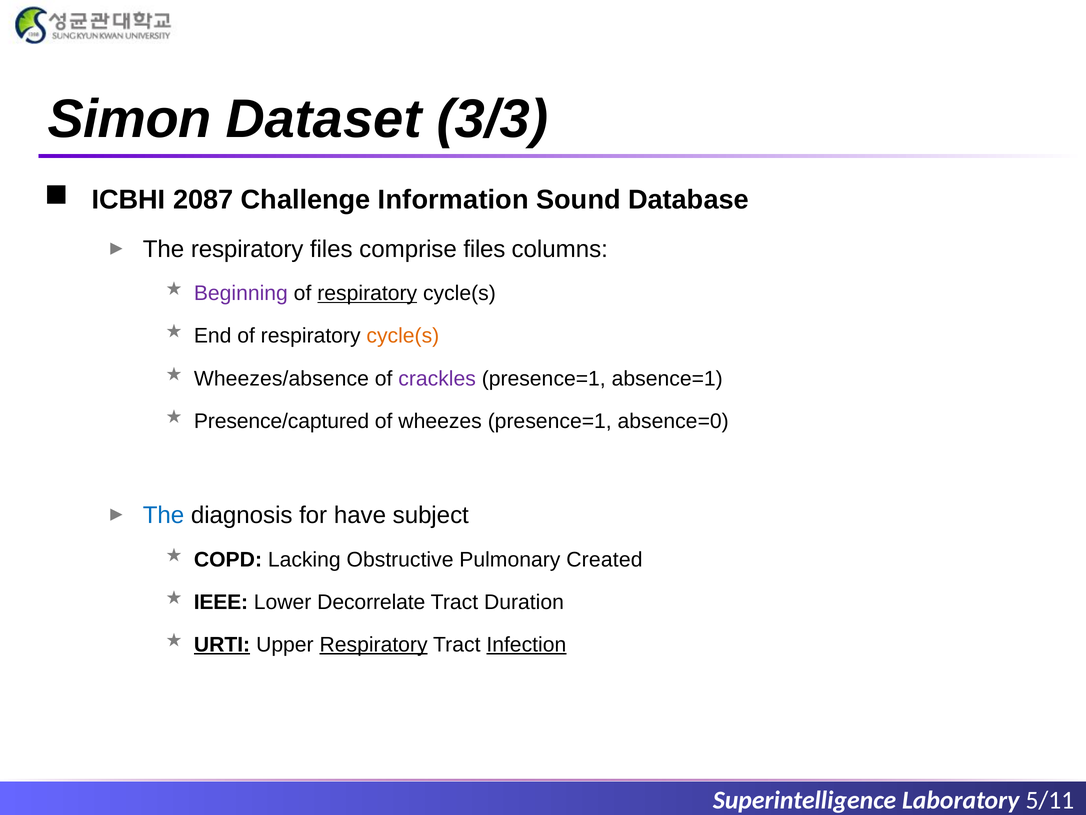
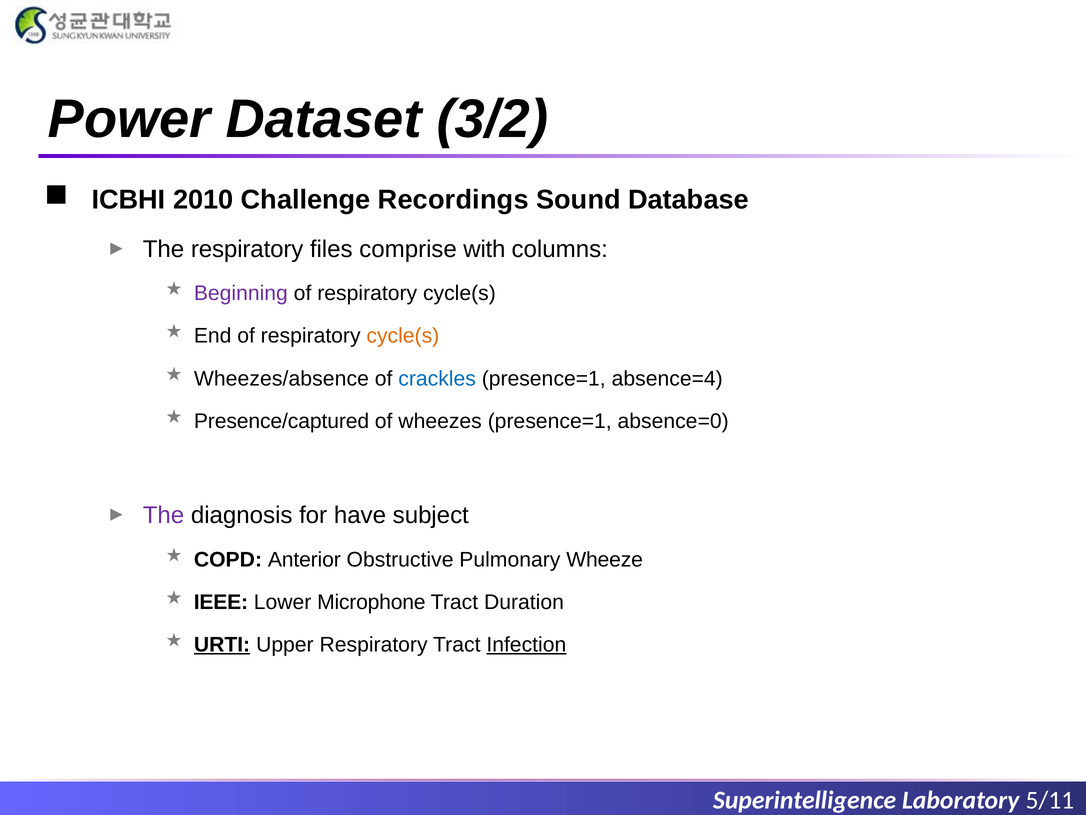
Simon: Simon -> Power (129, 119)
3/3: 3/3 -> 3/2 (492, 119)
2087: 2087 -> 2010 (203, 200)
Information: Information -> Recordings (453, 200)
comprise files: files -> with (484, 249)
respiratory underline: present -> none (367, 293)
crackles colour: purple -> blue (437, 378)
absence=1: absence=1 -> absence=4 (667, 378)
The colour: blue -> purple (164, 515)
Lacking: Lacking -> Anterior (304, 559)
Created: Created -> Wheeze (605, 559)
Decorrelate: Decorrelate -> Microphone (371, 602)
Respiratory underline: present -> none (374, 644)
